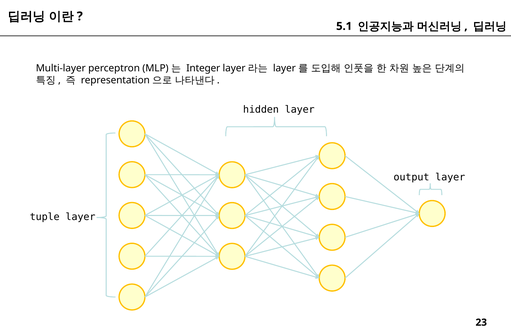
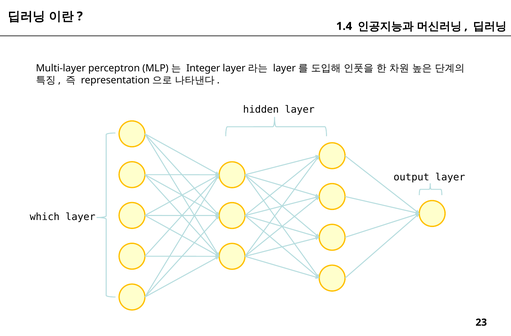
5.1: 5.1 -> 1.4 (344, 26)
tuple: tuple -> which (45, 217)
